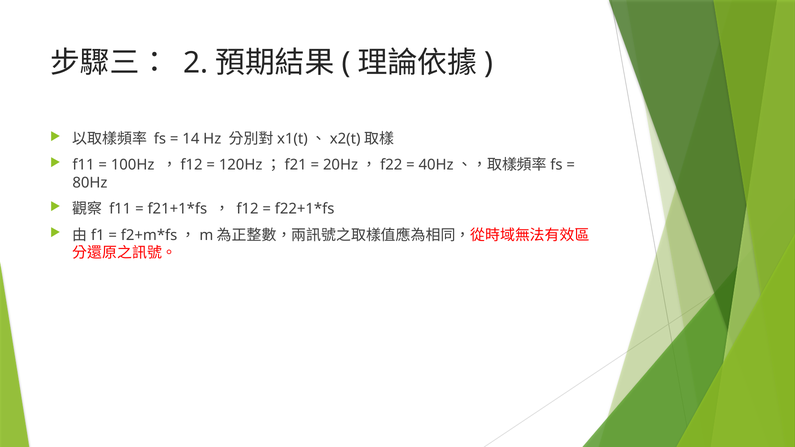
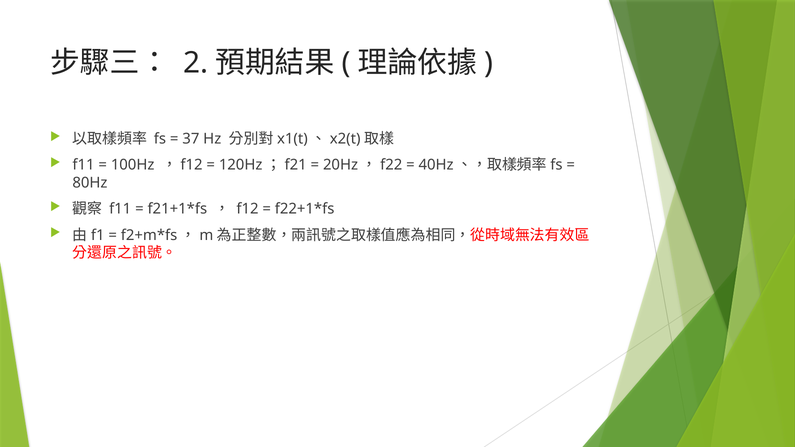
14: 14 -> 37 (191, 139)
